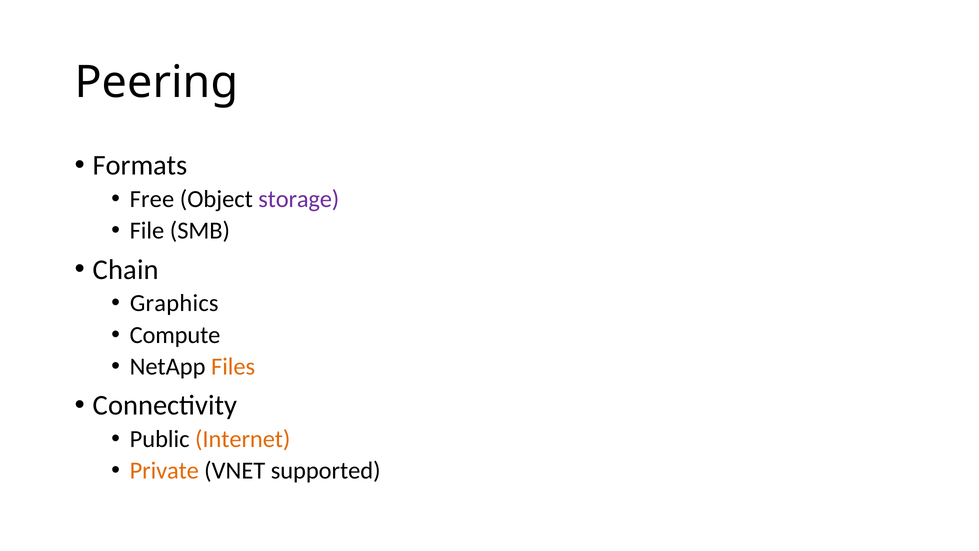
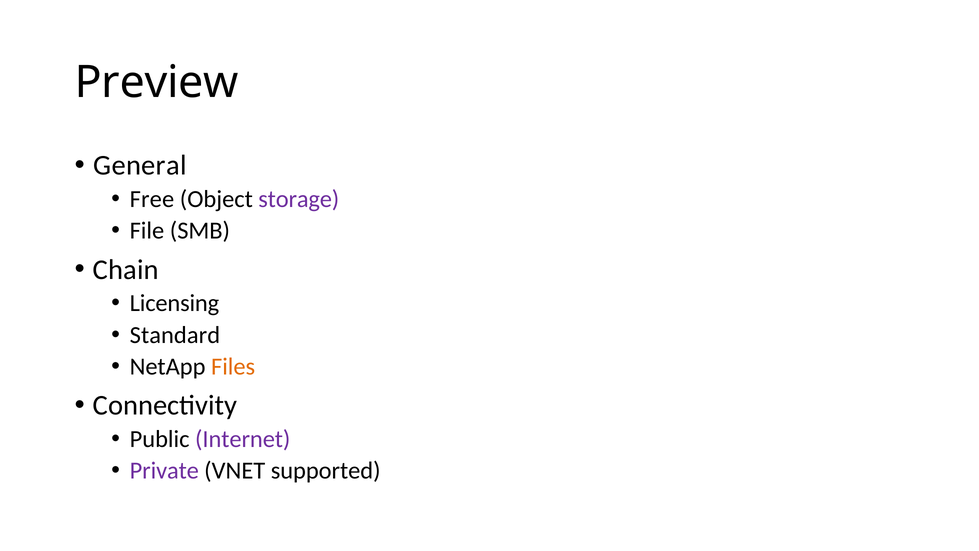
Peering: Peering -> Preview (157, 82)
Formats: Formats -> General (140, 165)
Graphics: Graphics -> Licensing (174, 303)
Compute: Compute -> Standard (175, 335)
Internet colour: orange -> purple (243, 439)
Private colour: orange -> purple (164, 470)
